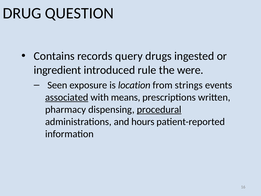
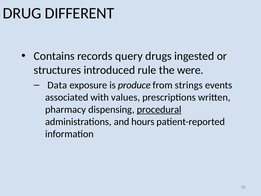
QUESTION: QUESTION -> DIFFERENT (79, 13)
ingredient: ingredient -> structures (57, 70)
Seen: Seen -> Data (57, 85)
location: location -> produce (134, 85)
associated underline: present -> none (67, 97)
means: means -> values (126, 97)
